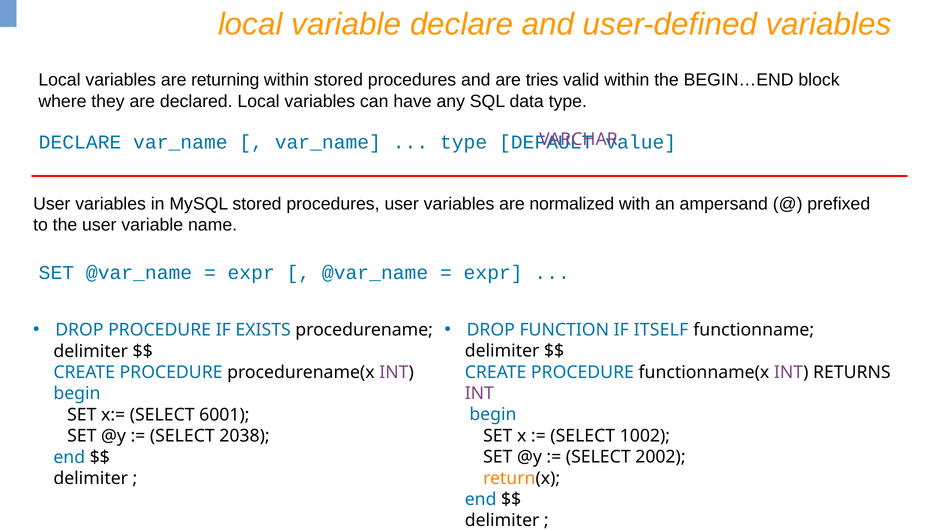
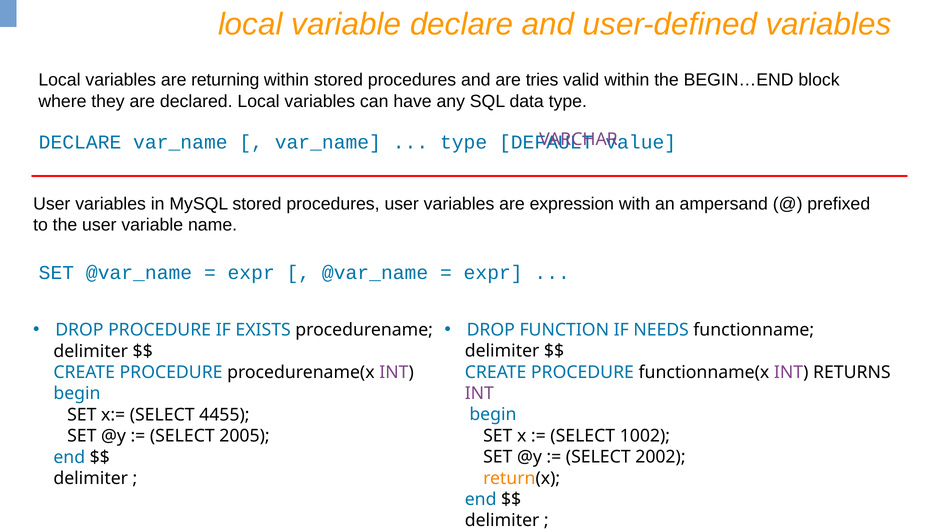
normalized: normalized -> expression (572, 204)
ITSELF: ITSELF -> NEEDS (661, 330)
6001: 6001 -> 4455 (224, 415)
2038: 2038 -> 2005 (244, 436)
